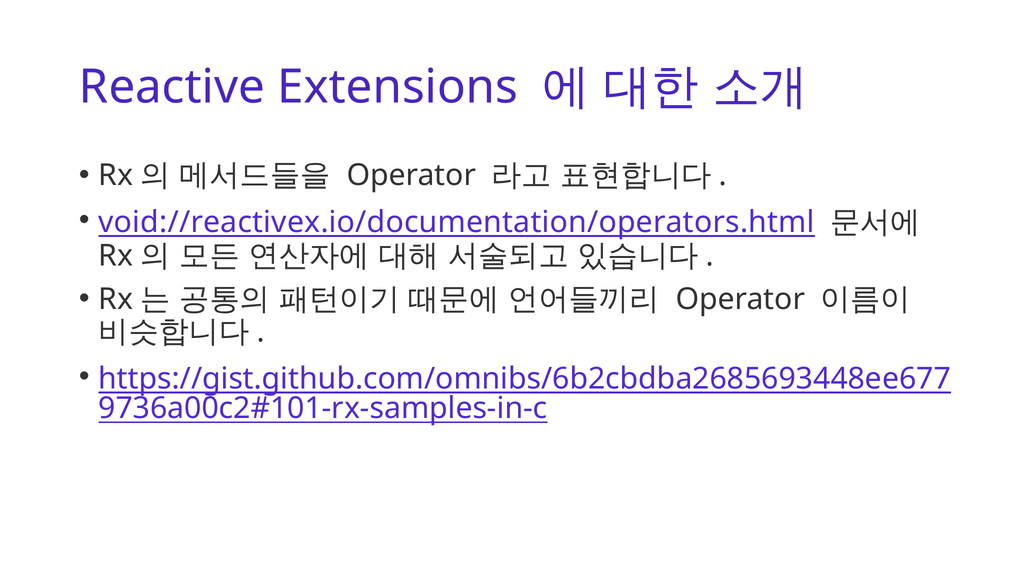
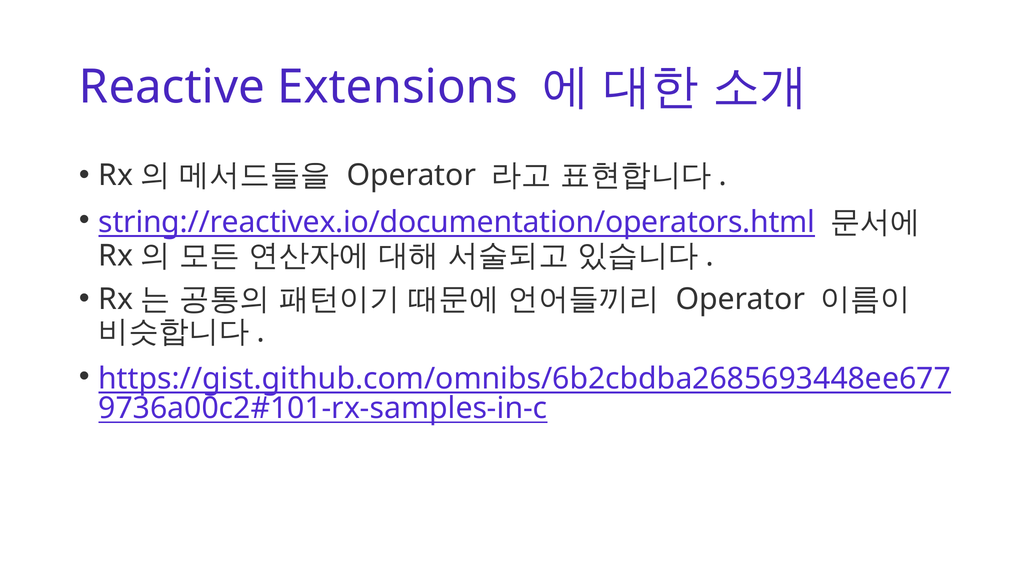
void://reactivex.io/documentation/operators.html: void://reactivex.io/documentation/operators.html -> string://reactivex.io/documentation/operators.html (457, 222)
